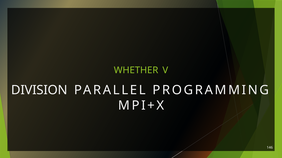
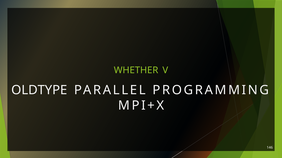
DIVISION: DIVISION -> OLDTYPE (39, 90)
